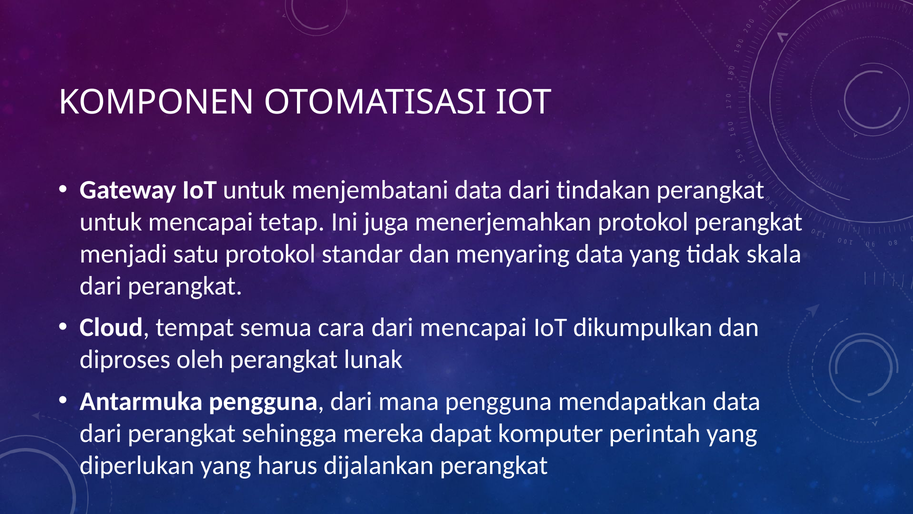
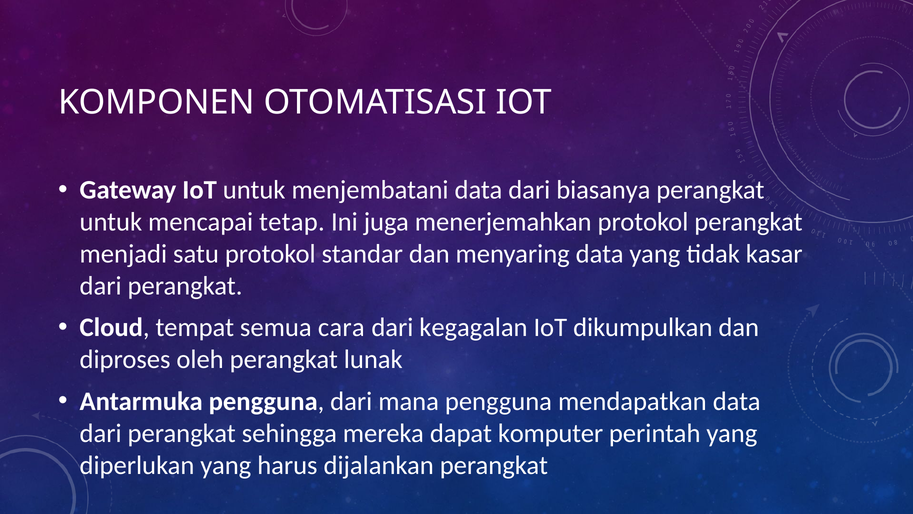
tindakan: tindakan -> biasanya (603, 190)
skala: skala -> kasar (774, 254)
dari mencapai: mencapai -> kegagalan (473, 327)
